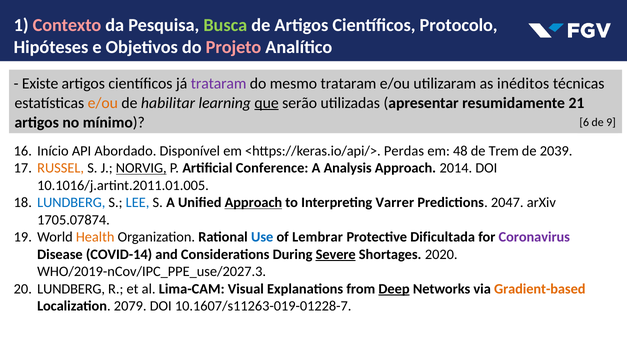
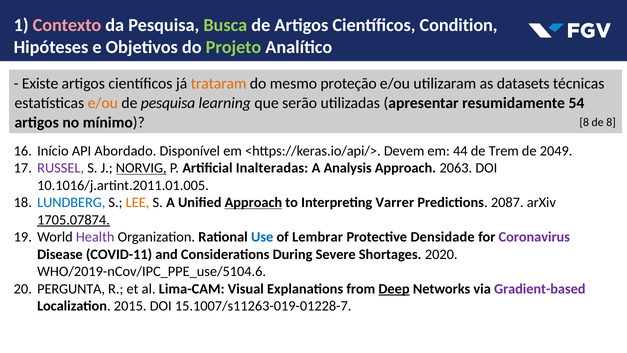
Protocolo: Protocolo -> Condition (459, 25)
Projeto colour: pink -> light green (234, 47)
trataram colour: purple -> orange (219, 83)
mesmo trataram: trataram -> proteção (349, 83)
inéditos: inéditos -> datasets (523, 83)
de habilitar: habilitar -> pesquisa (168, 103)
que underline: present -> none (267, 103)
21: 21 -> 54 (576, 103)
mínimo 6: 6 -> 8 (584, 122)
de 9: 9 -> 8 (611, 122)
Perdas: Perdas -> Devem (404, 151)
48: 48 -> 44 (460, 151)
2039: 2039 -> 2049 (556, 151)
RUSSEL colour: orange -> purple (61, 168)
Conference: Conference -> Inalteradas (272, 168)
2014: 2014 -> 2063 (456, 168)
LEE colour: blue -> orange (138, 202)
2047: 2047 -> 2087 (507, 202)
1705.07874 underline: none -> present (73, 220)
Health colour: orange -> purple (95, 237)
Dificultada: Dificultada -> Densidade (443, 237)
COVID-14: COVID-14 -> COVID-11 (119, 254)
Severe underline: present -> none (336, 254)
WHO/2019-nCov/IPC_PPE_use/2027.3: WHO/2019-nCov/IPC_PPE_use/2027.3 -> WHO/2019-nCov/IPC_PPE_use/5104.6 (152, 271)
20 LUNDBERG: LUNDBERG -> PERGUNTA (71, 289)
Gradient-based colour: orange -> purple (540, 289)
2079: 2079 -> 2015 (130, 306)
10.1607/s11263-019-01228-7: 10.1607/s11263-019-01228-7 -> 15.1007/s11263-019-01228-7 (263, 306)
